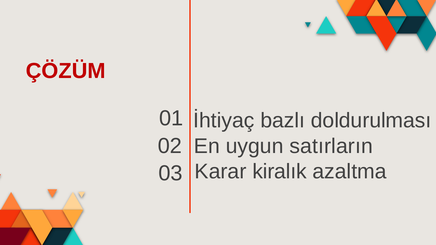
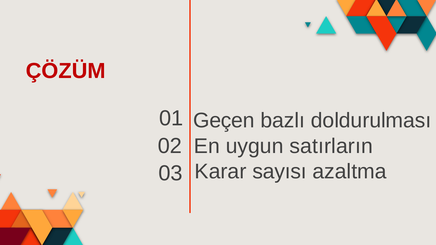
İhtiyaç: İhtiyaç -> Geçen (224, 121)
kiralık: kiralık -> sayısı (280, 172)
